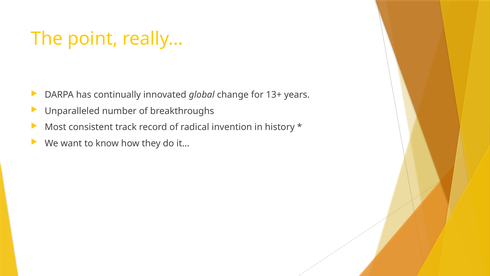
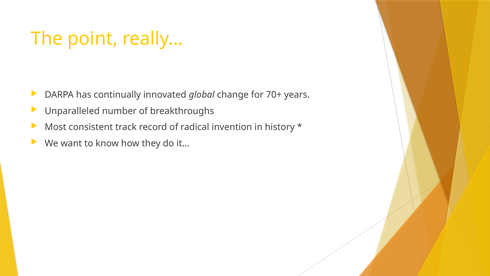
13+: 13+ -> 70+ (274, 95)
